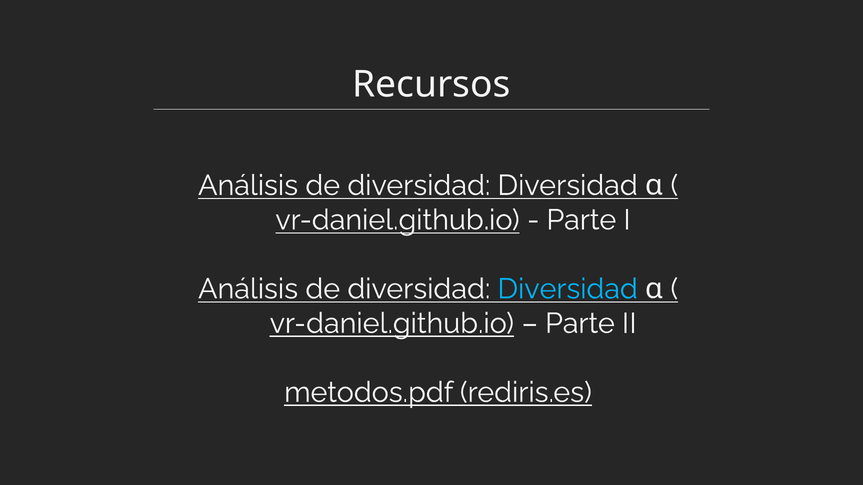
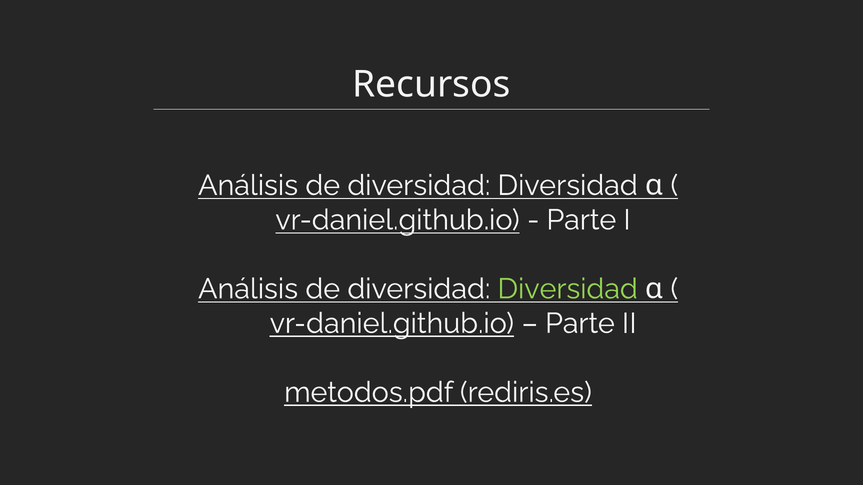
Diversidad colour: light blue -> light green (568, 289)
